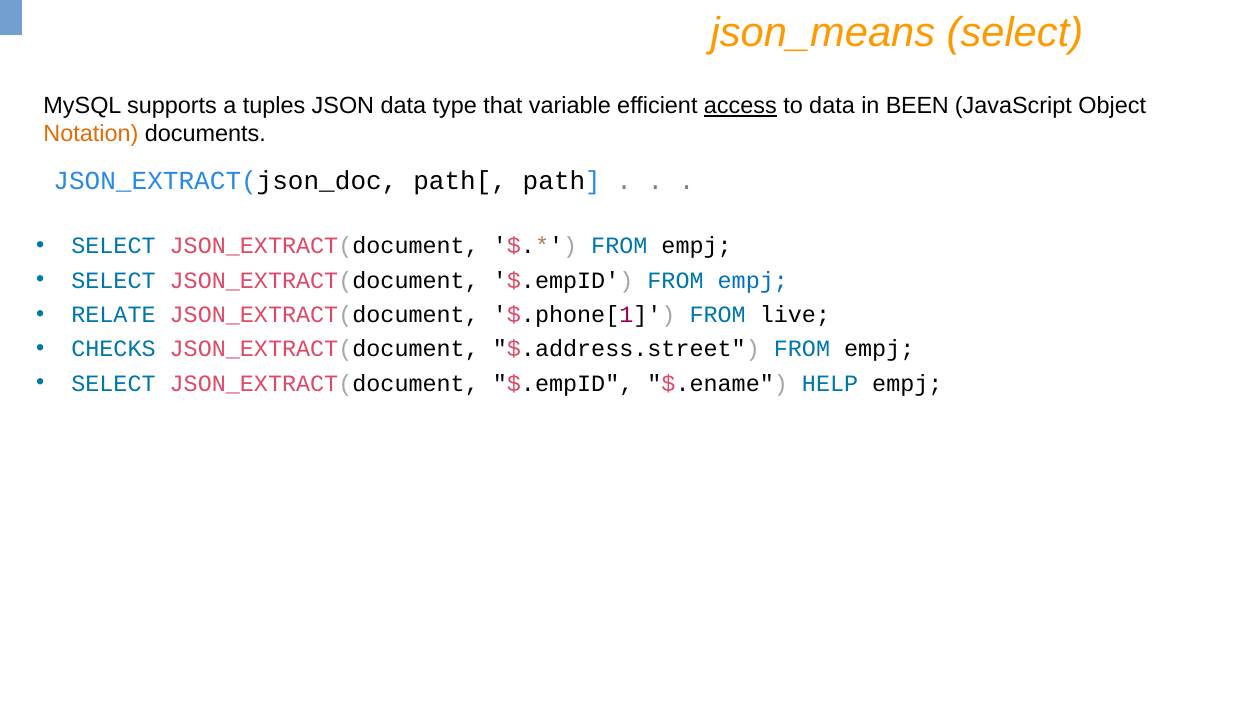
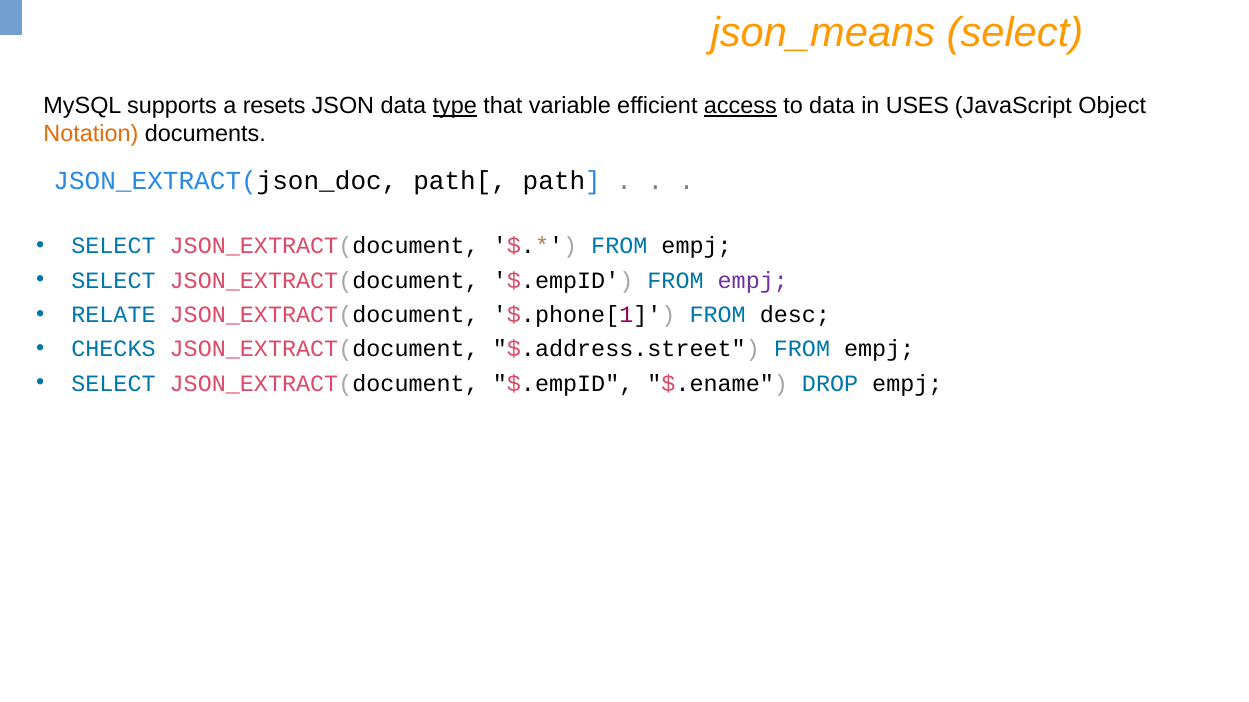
tuples: tuples -> resets (274, 106)
type underline: none -> present (455, 106)
BEEN: BEEN -> USES (917, 106)
empj colour: blue -> purple (753, 281)
live: live -> desc (795, 315)
HELP: HELP -> DROP (830, 384)
